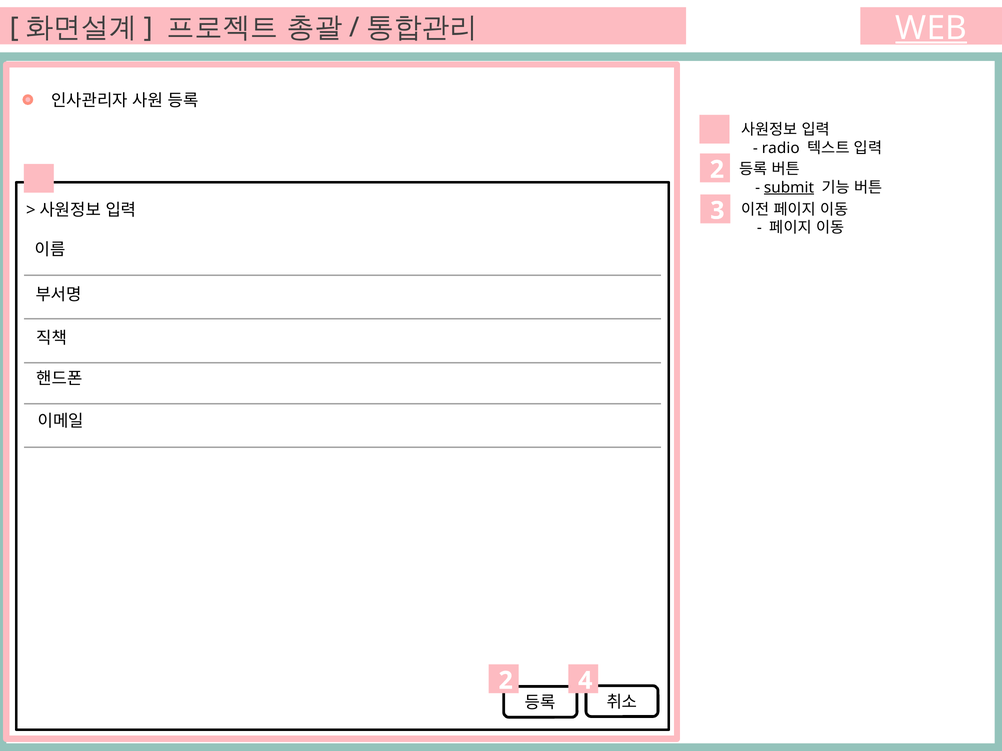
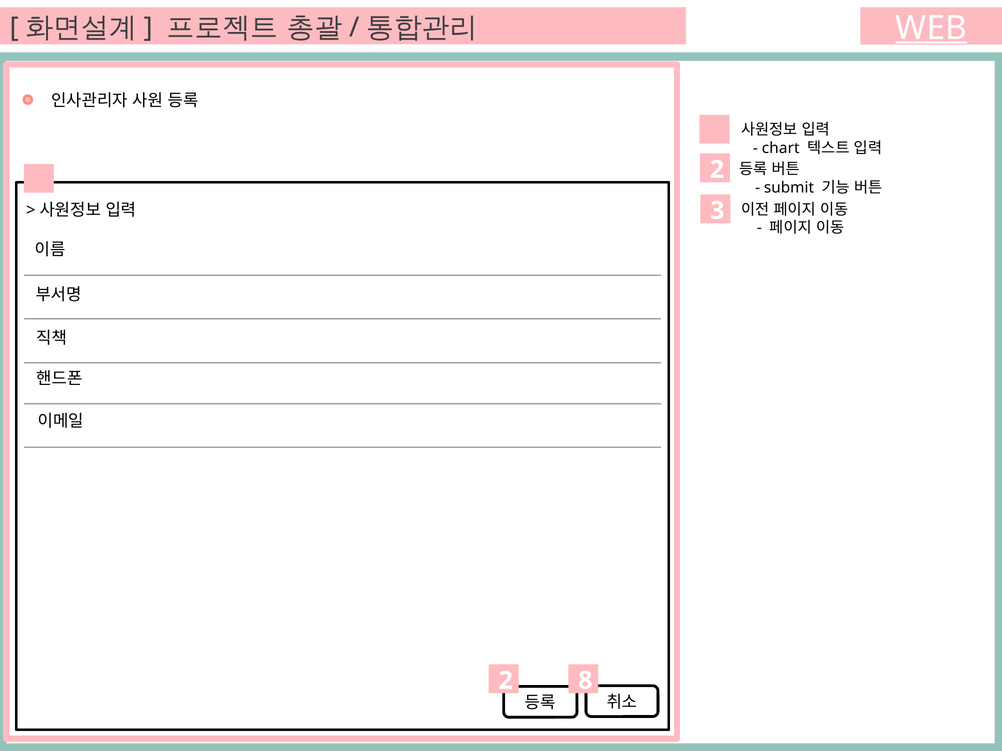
radio: radio -> chart (781, 148)
submit underline: present -> none (789, 188)
4: 4 -> 8 (585, 681)
